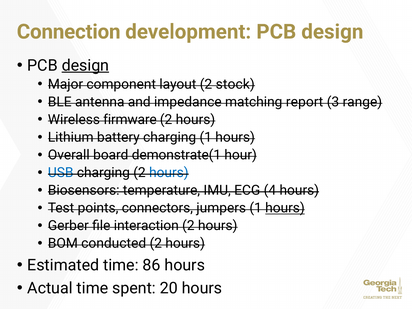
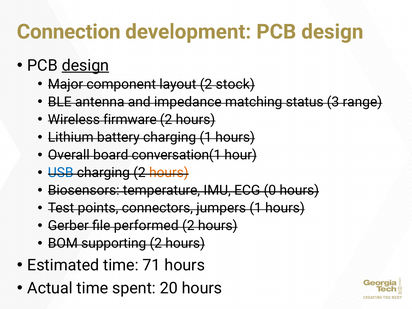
report: report -> status (305, 102)
demonstrate(1: demonstrate(1 -> conversation(1 (176, 155)
hours colour: blue -> orange (169, 173)
4: 4 -> 0 (270, 190)
hours underline: present -> none (285, 208)
interaction: interaction -> performed (146, 226)
conducted: conducted -> supporting (114, 243)
86: 86 -> 71 (152, 265)
